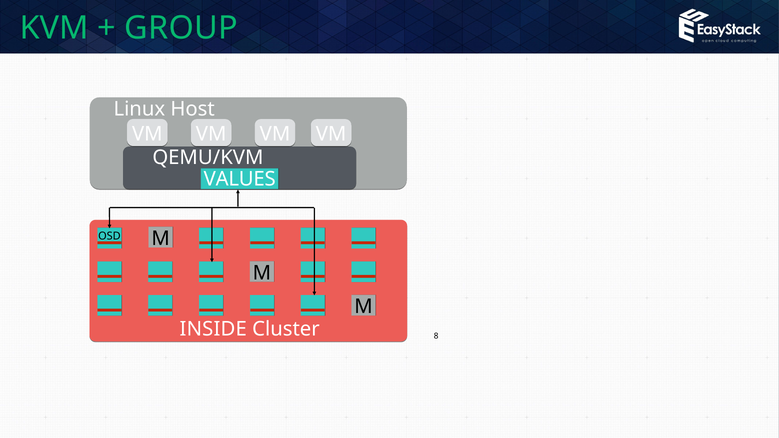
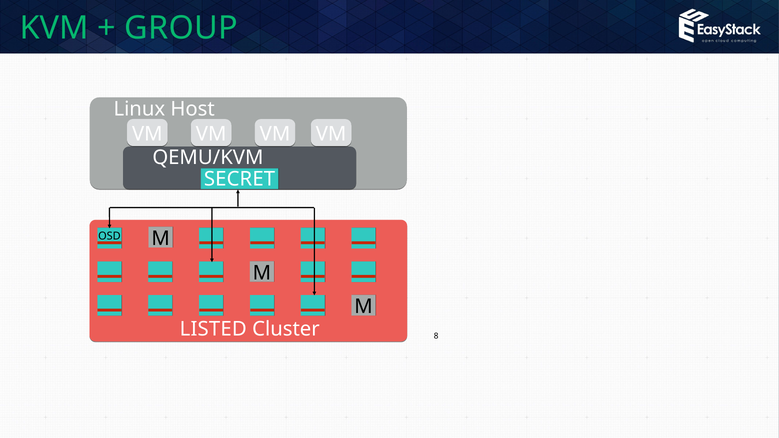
VALUES: VALUES -> SECRET (240, 179)
INSIDE: INSIDE -> LISTED (213, 329)
